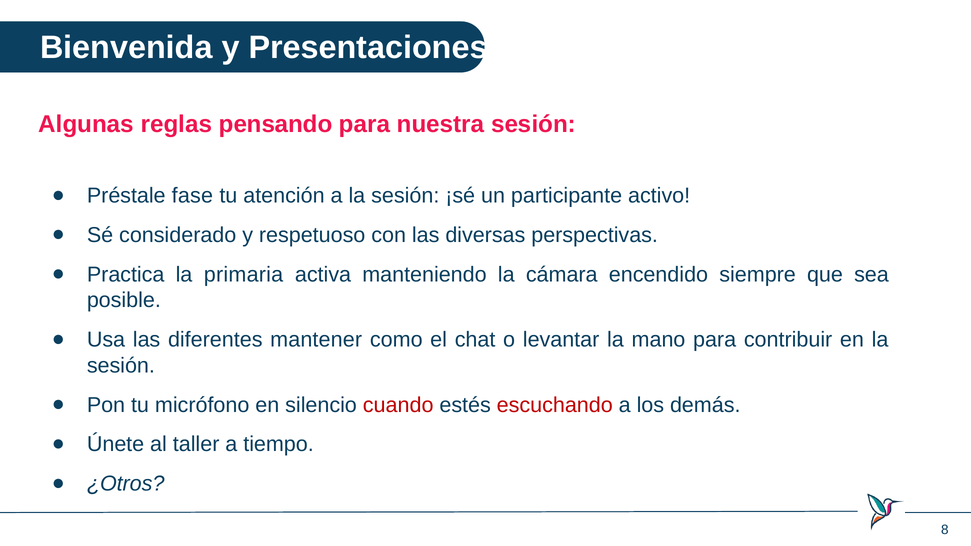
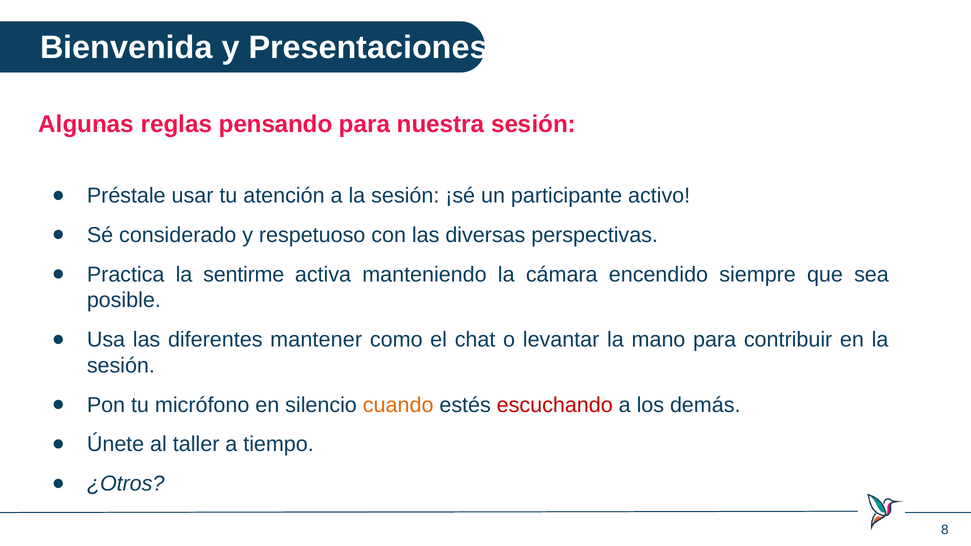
fase: fase -> usar (192, 196)
primaria: primaria -> sentirme (244, 275)
cuando colour: red -> orange (398, 405)
